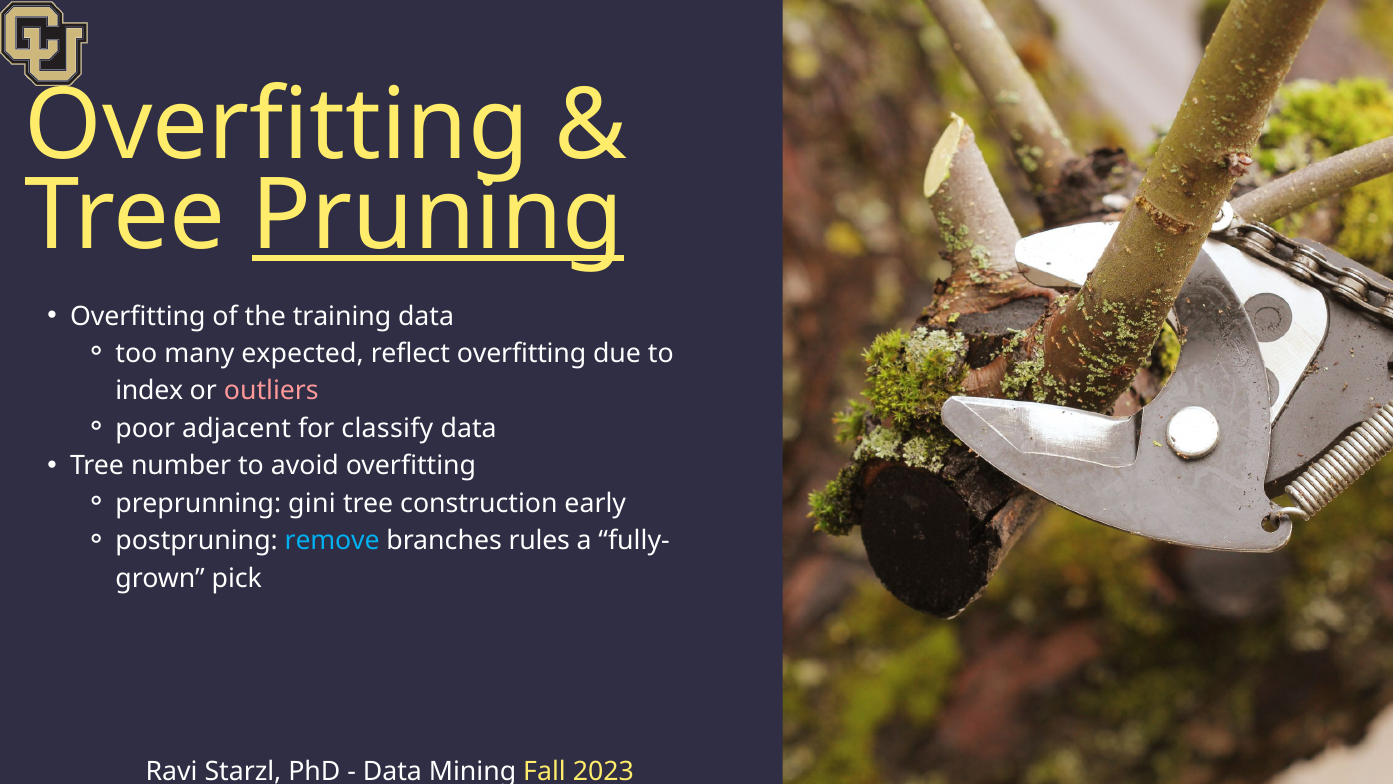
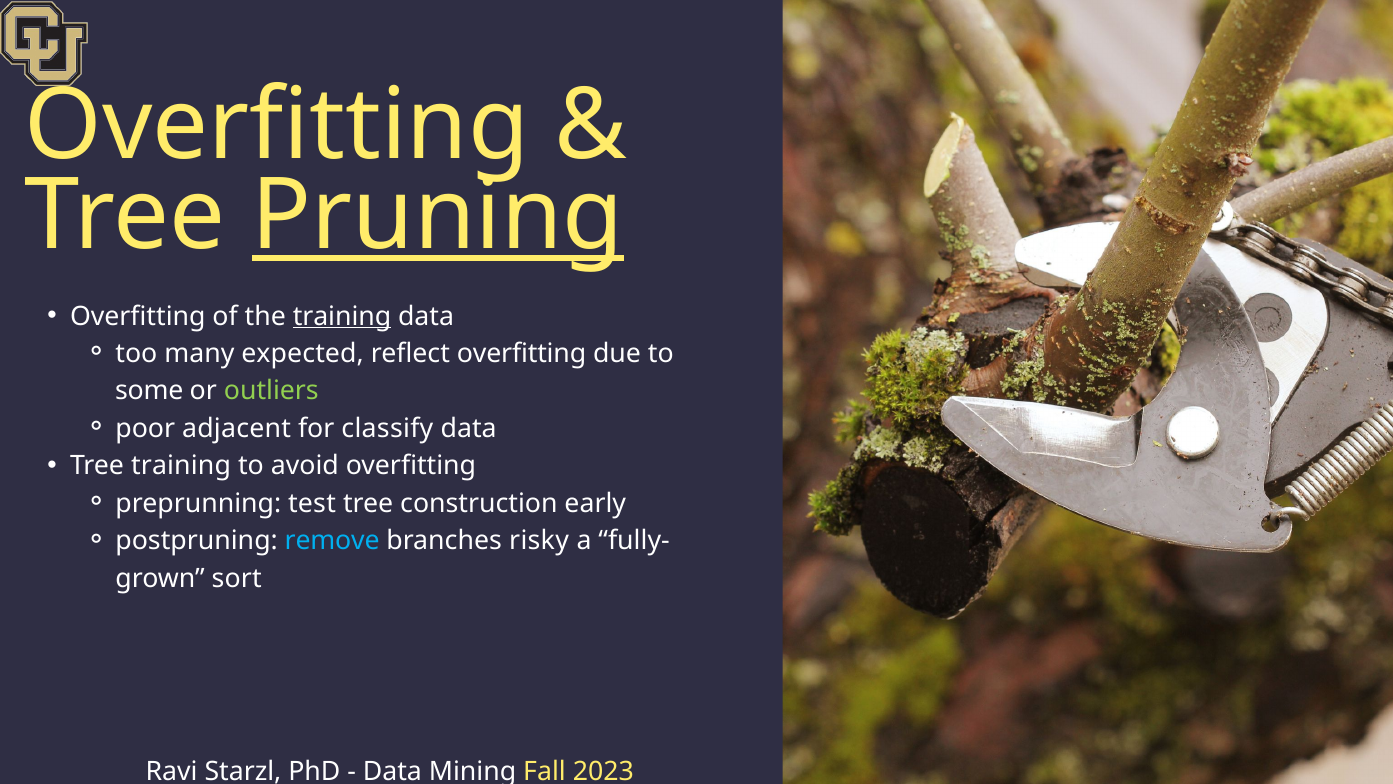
training underline: none -> present (342, 316)
index: index -> some (149, 391)
outliers colour: pink -> light green (271, 391)
Tree number: number -> training (181, 466)
gini: gini -> test (312, 503)
rules: rules -> risky (539, 541)
pick: pick -> sort (237, 578)
